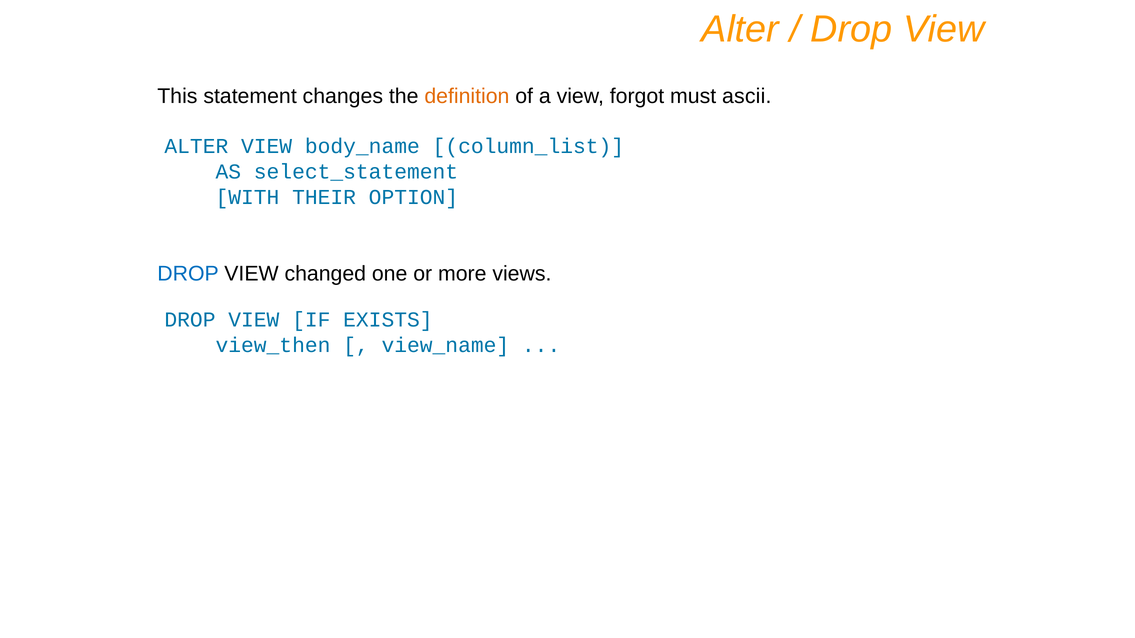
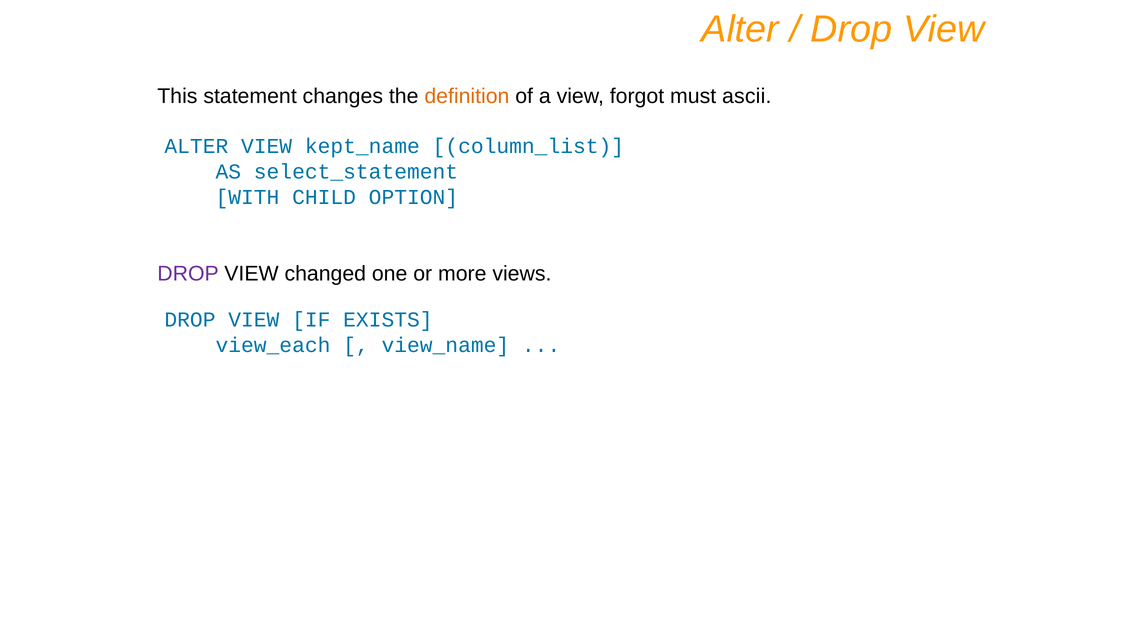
body_name: body_name -> kept_name (362, 146)
THEIR: THEIR -> CHILD (324, 197)
DROP colour: blue -> purple (188, 274)
view_then: view_then -> view_each (273, 346)
